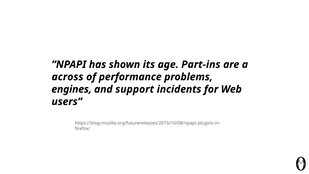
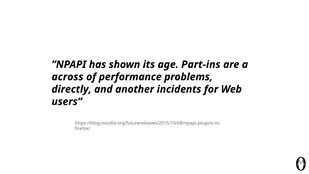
engines: engines -> directly (72, 89)
support: support -> another (135, 89)
